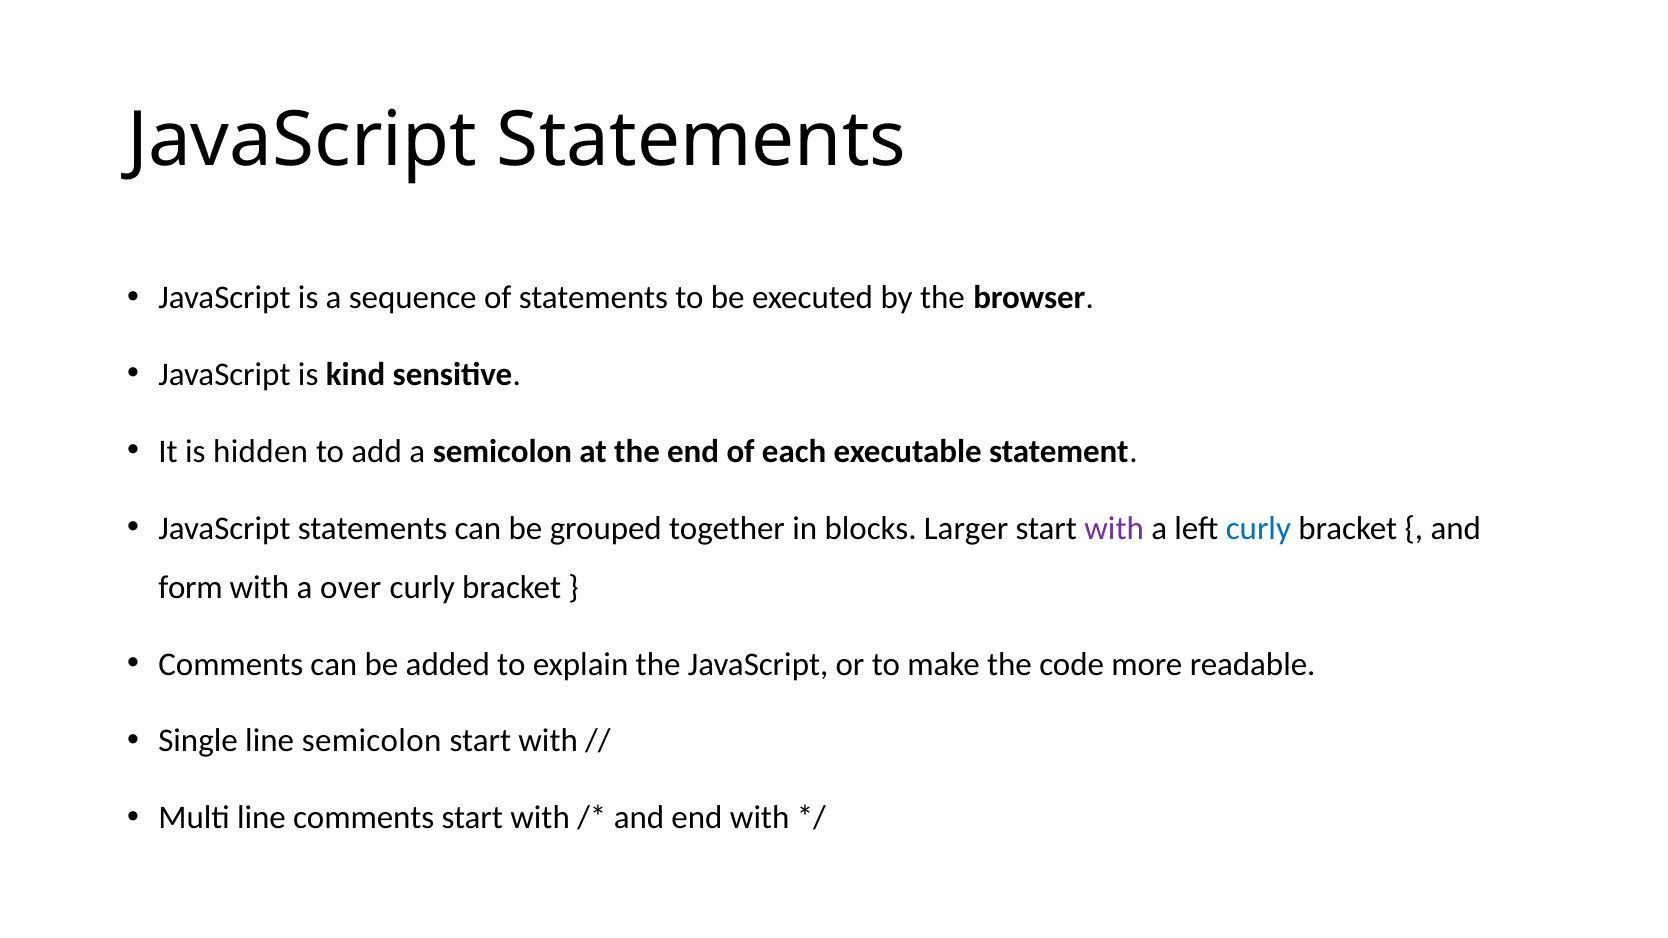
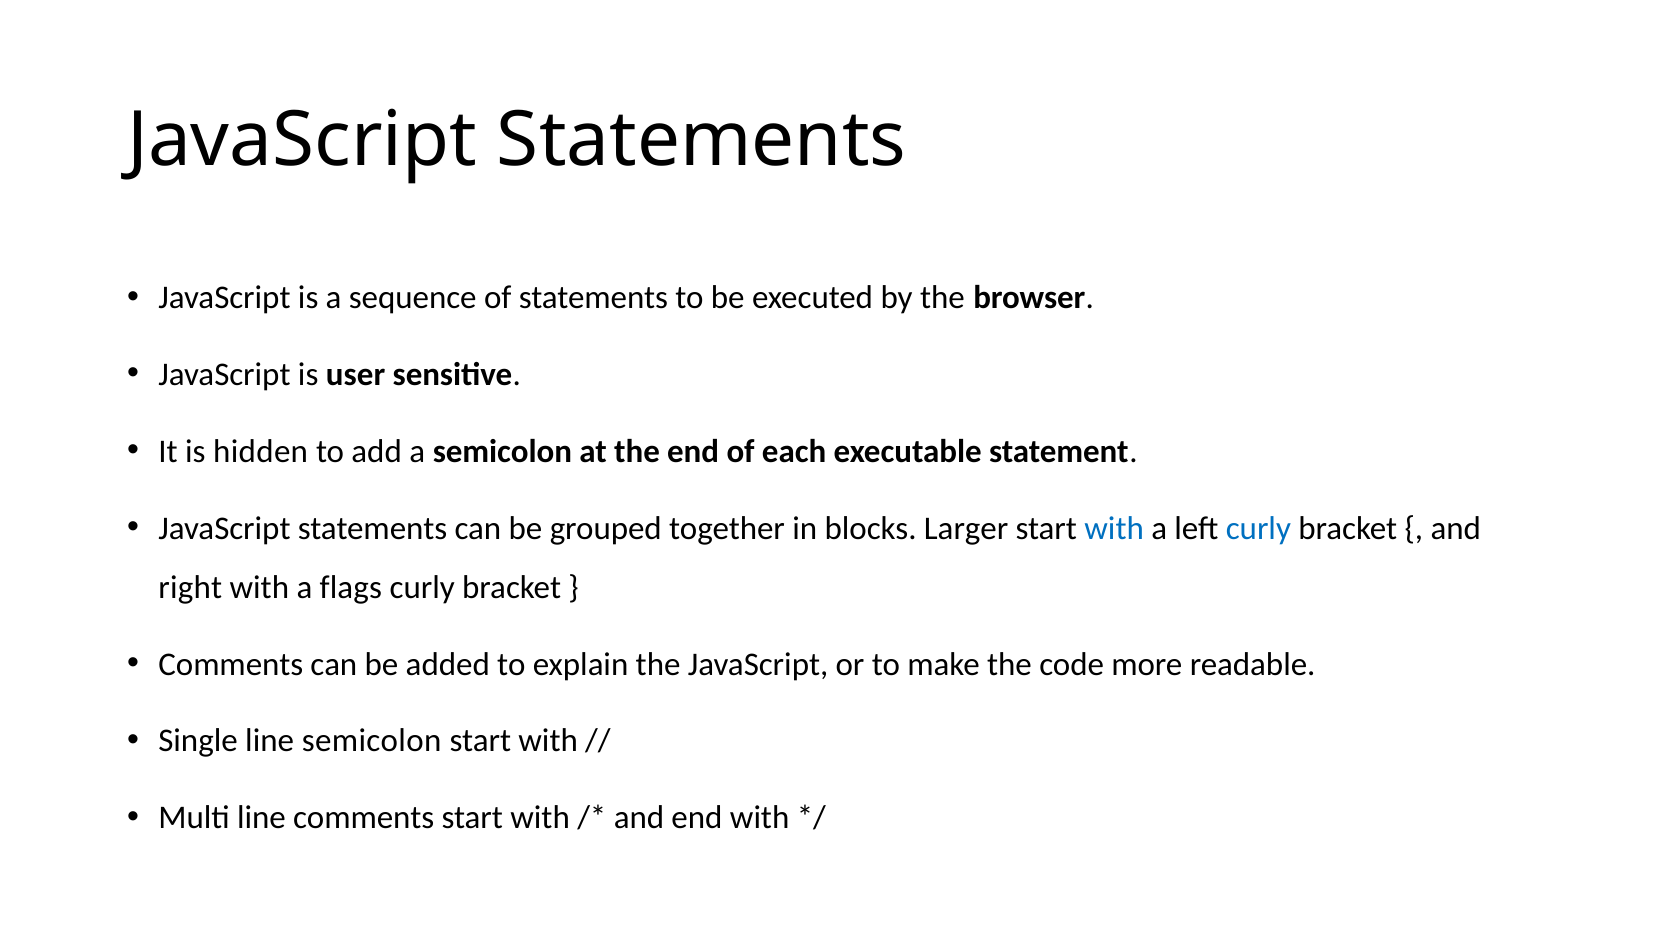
kind: kind -> user (356, 375)
with colour: purple -> blue (1114, 528)
form: form -> right (190, 588)
over: over -> flags (351, 588)
